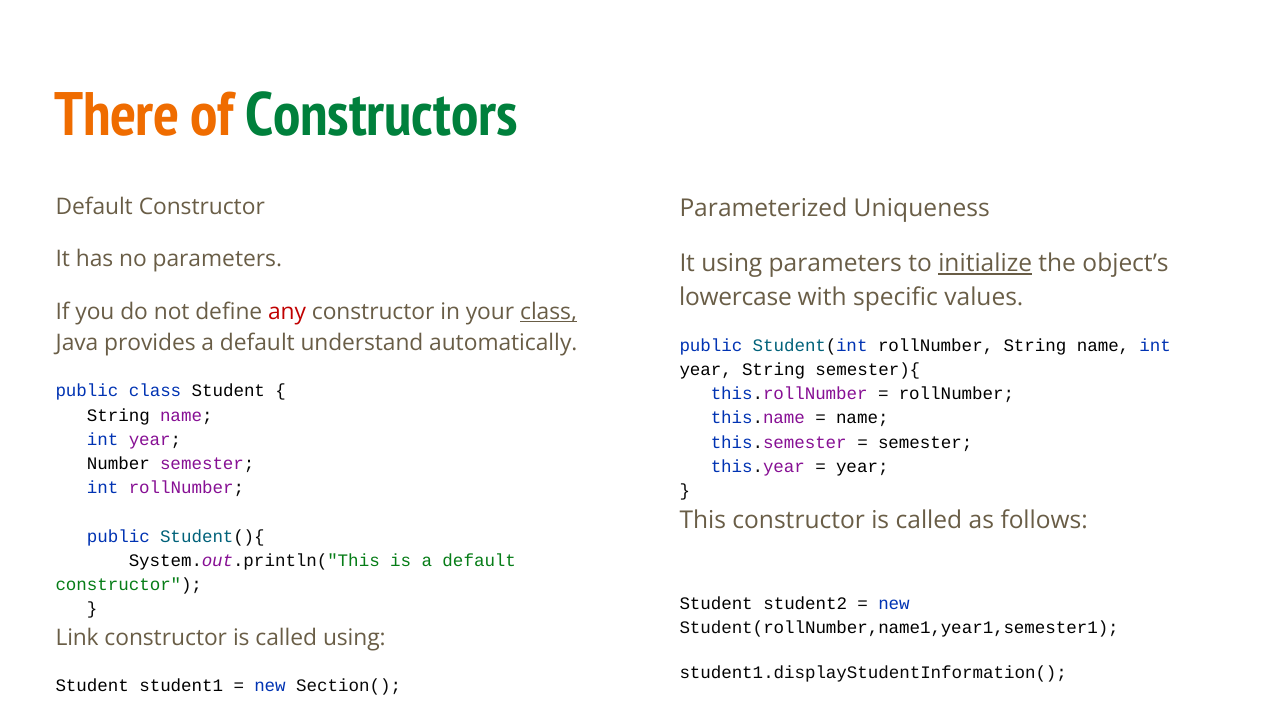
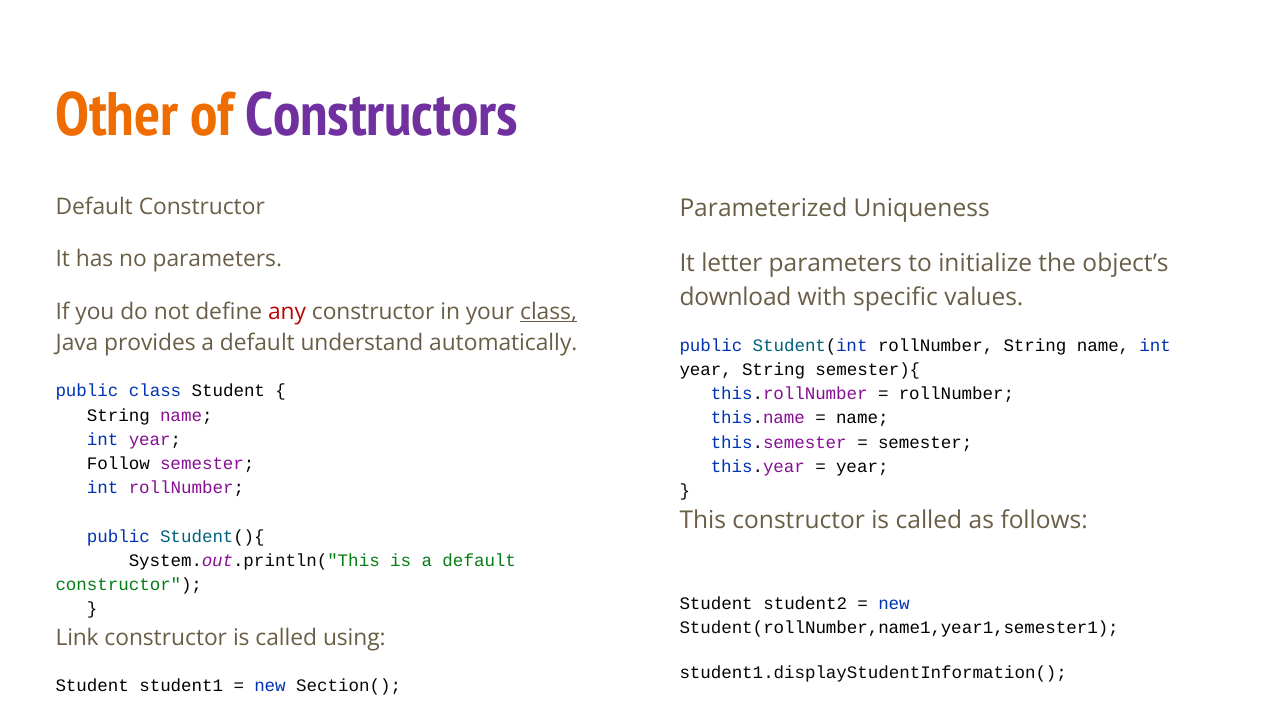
There: There -> Other (117, 115)
Constructors colour: green -> purple (381, 115)
It using: using -> letter (732, 263)
initialize underline: present -> none (985, 263)
lowercase: lowercase -> download (735, 297)
Number: Number -> Follow (118, 464)
